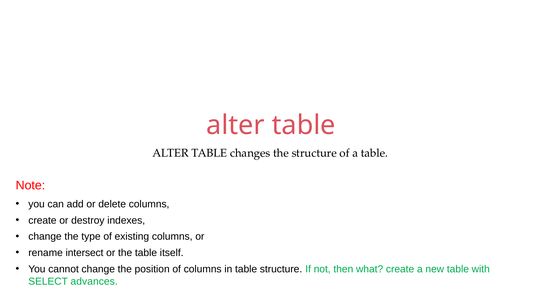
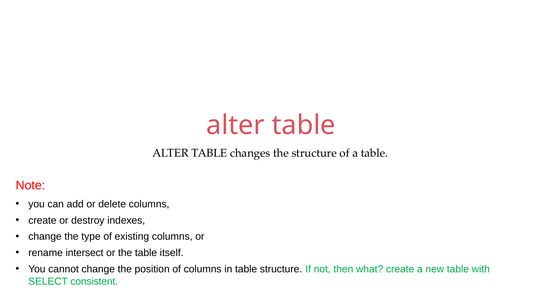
advances: advances -> consistent (94, 281)
